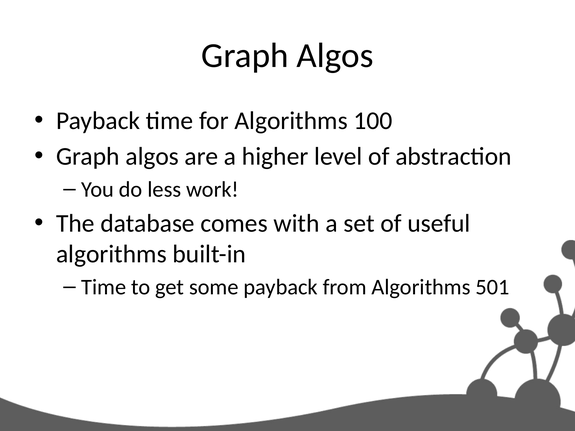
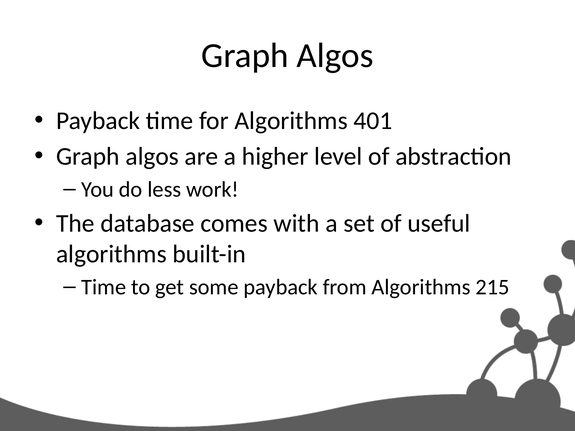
100: 100 -> 401 (373, 121)
501: 501 -> 215 (492, 287)
